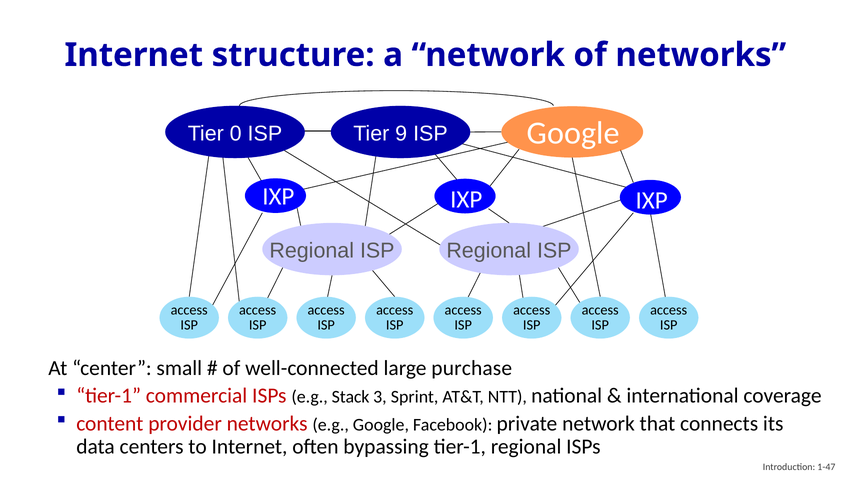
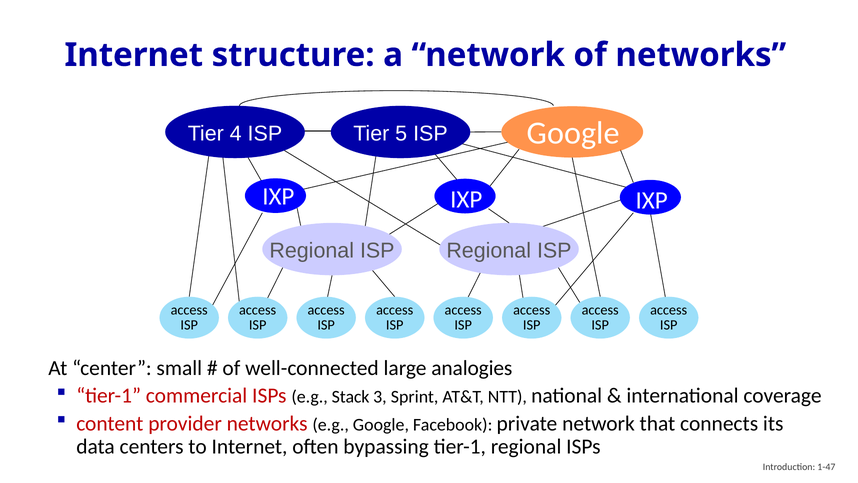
0: 0 -> 4 (236, 133)
9: 9 -> 5 (401, 133)
purchase: purchase -> analogies (472, 368)
